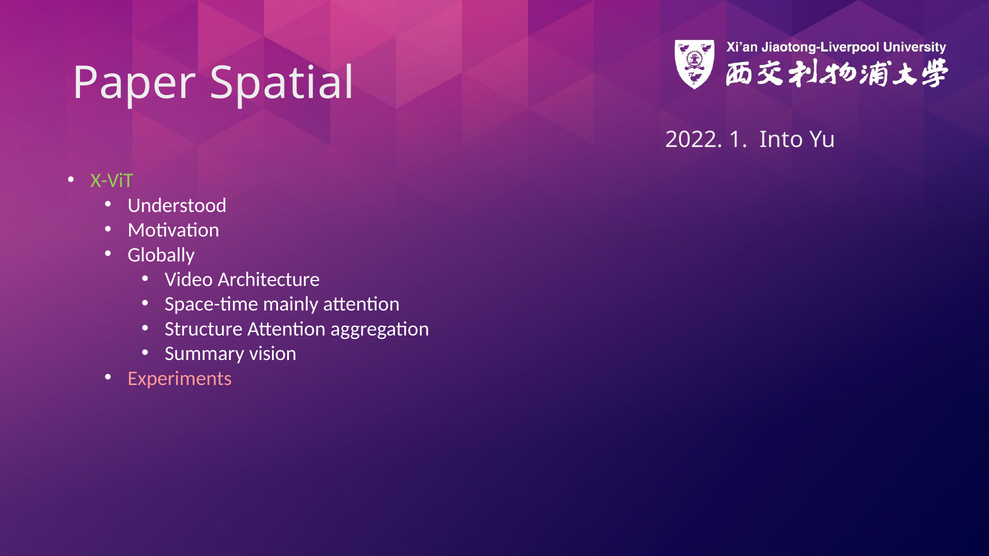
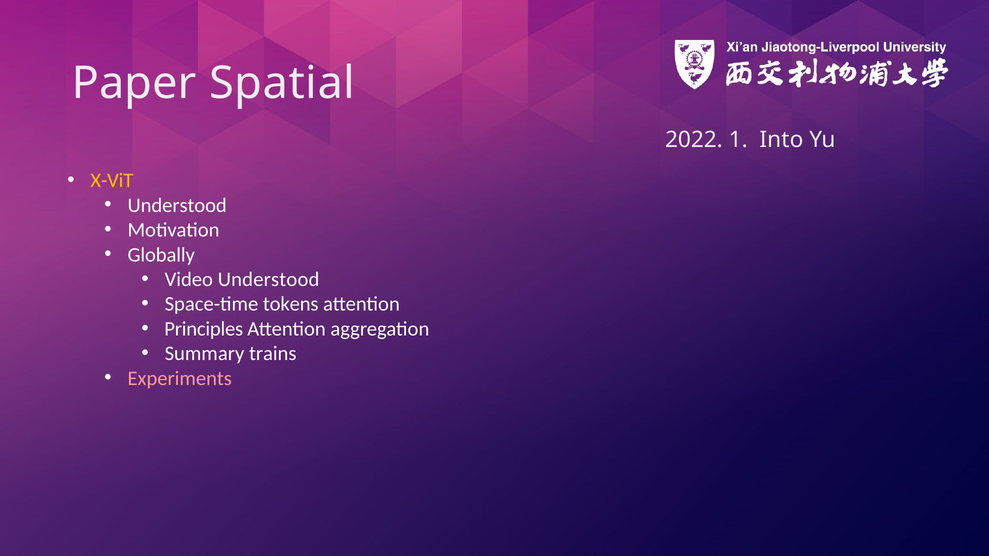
X-ViT colour: light green -> yellow (112, 181)
Video Architecture: Architecture -> Understood (269, 280)
mainly: mainly -> tokens (291, 304)
Structure: Structure -> Principles (204, 329)
vision: vision -> trains (273, 354)
